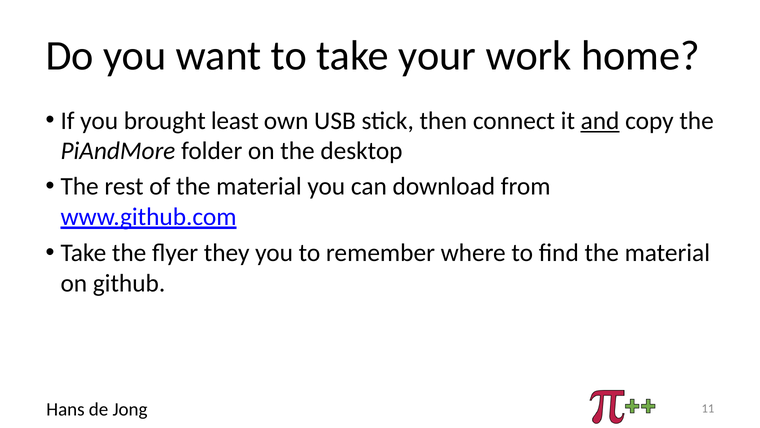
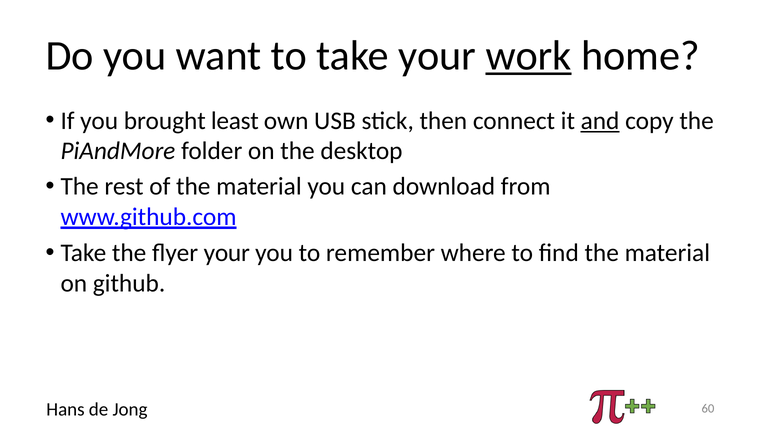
work underline: none -> present (529, 56)
flyer they: they -> your (227, 253)
11: 11 -> 60 (708, 408)
